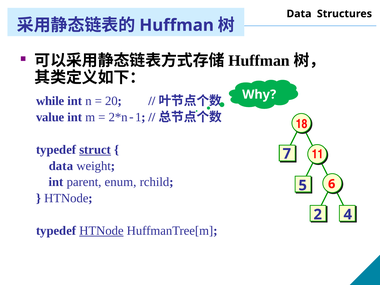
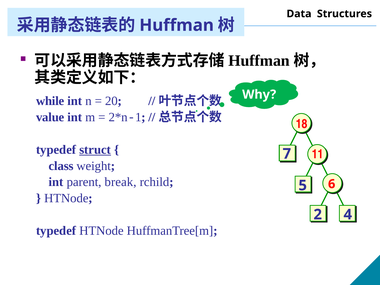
data: data -> class (61, 166)
enum: enum -> break (121, 182)
HTNode underline: present -> none (101, 231)
